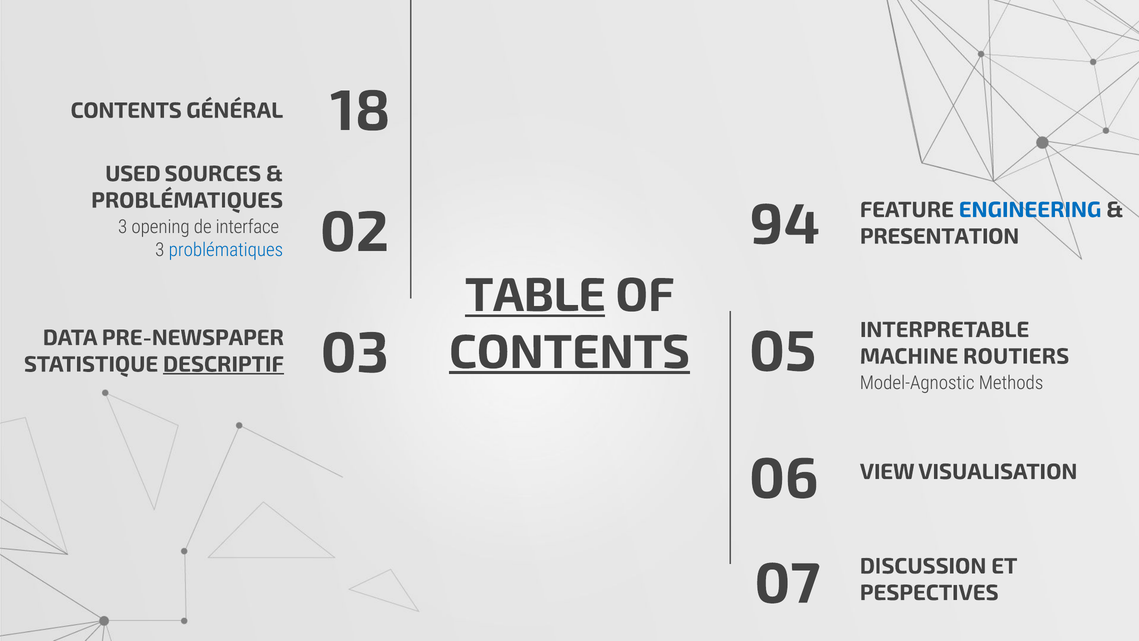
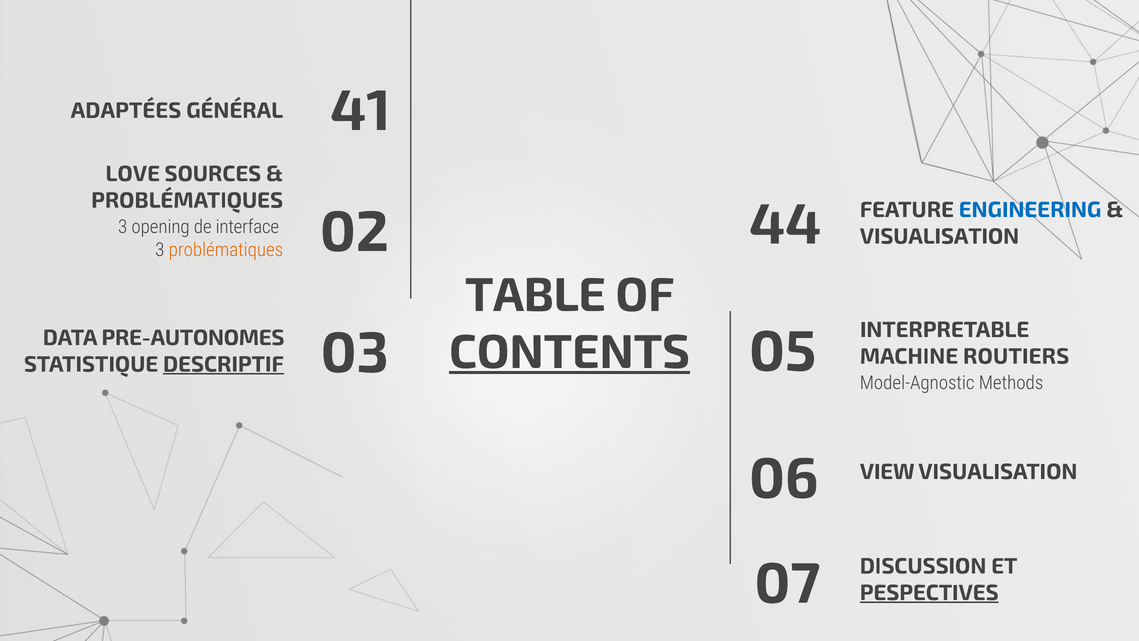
CONTENTS: CONTENTS -> ADAPTÉES (126, 110)
18: 18 -> 41 (360, 111)
USED: USED -> LOVE (133, 174)
94: 94 -> 44 (785, 225)
PRESENTATION: PRESENTATION -> VISUALISATION (939, 236)
problématiques colour: blue -> orange (226, 250)
TABLE underline: present -> none (535, 295)
PRE-NEWSPAPER: PRE-NEWSPAPER -> PRE-AUTONOMES (193, 338)
PESPECTIVES underline: none -> present (929, 593)
